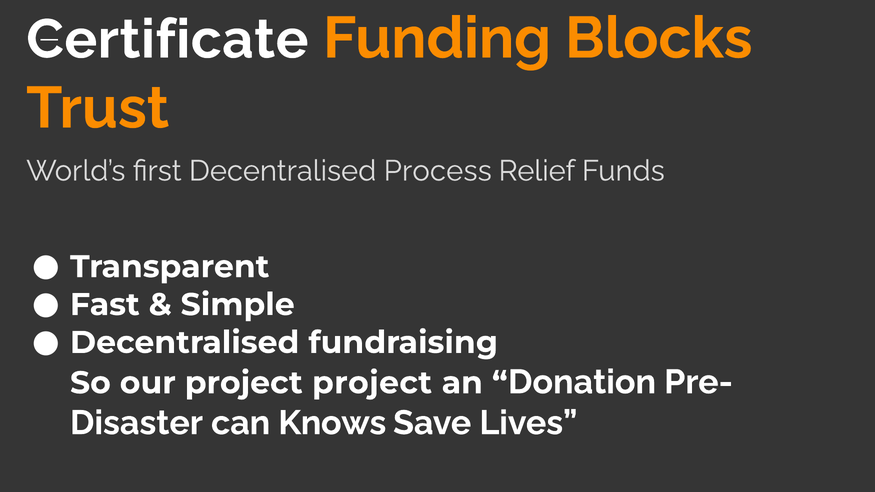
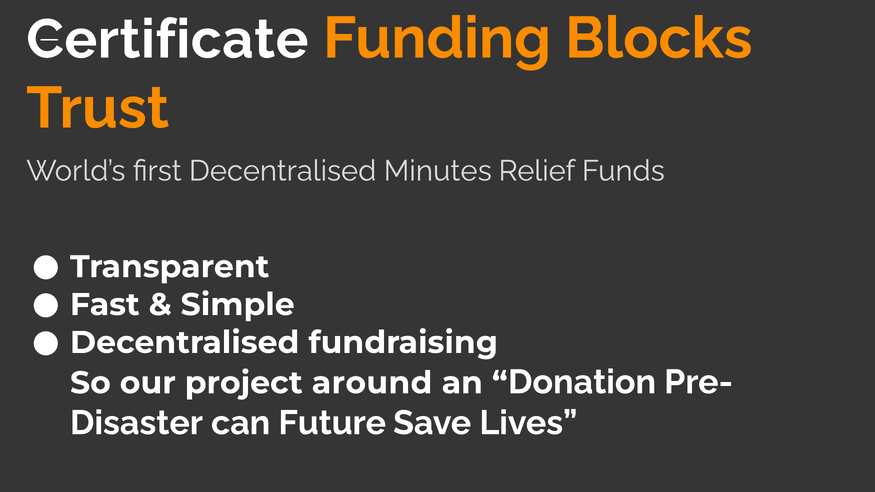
Process: Process -> Minutes (438, 171)
project project: project -> around (372, 383)
Knows: Knows -> Future (332, 423)
